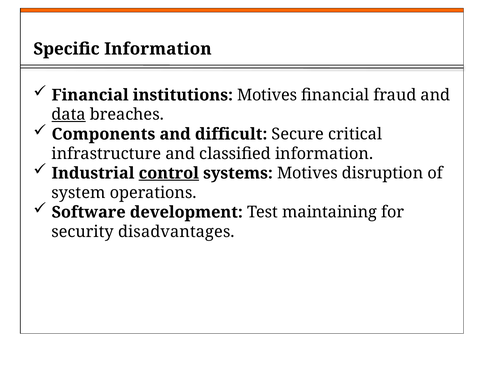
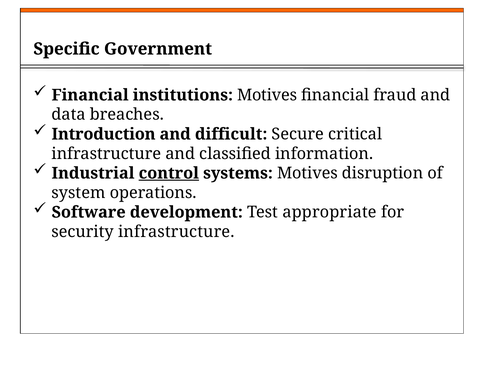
Specific Information: Information -> Government (158, 49)
data underline: present -> none (69, 115)
Components: Components -> Introduction (104, 134)
maintaining: maintaining -> appropriate (330, 212)
security disadvantages: disadvantages -> infrastructure (176, 232)
